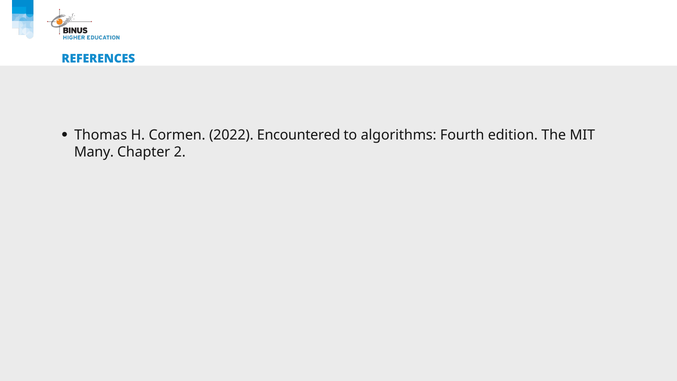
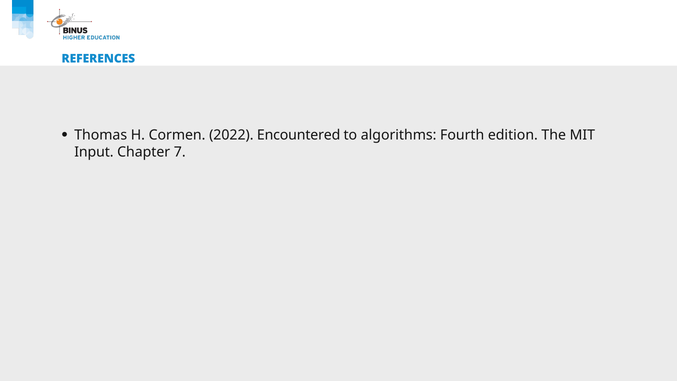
Many: Many -> Input (94, 152)
2: 2 -> 7 (180, 152)
